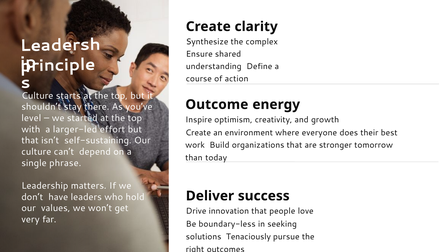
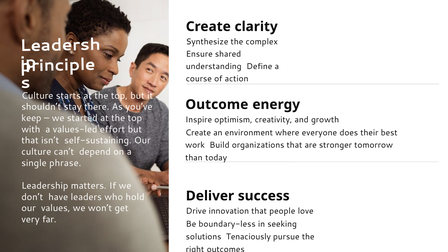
level: level -> keep (31, 118)
larger-led: larger-led -> values-led (75, 129)
